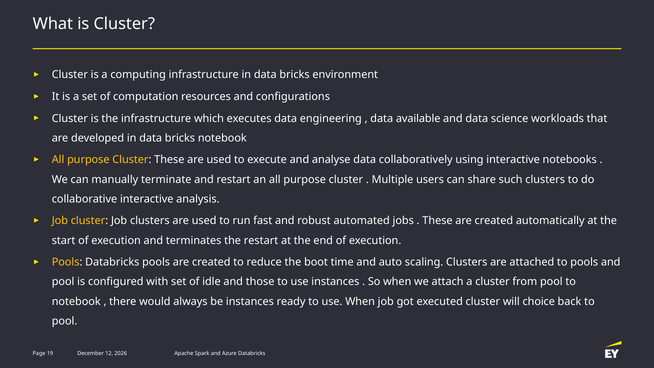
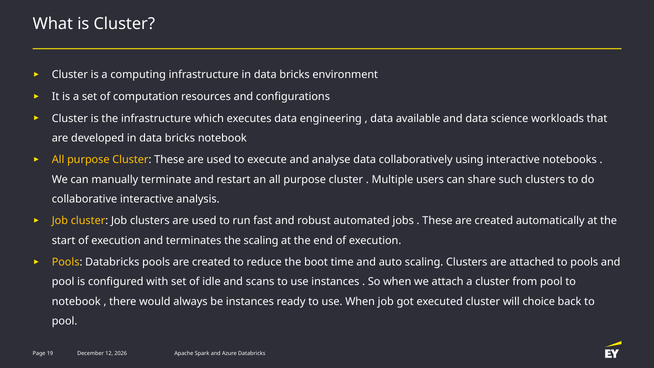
the restart: restart -> scaling (261, 240)
those: those -> scans (260, 282)
